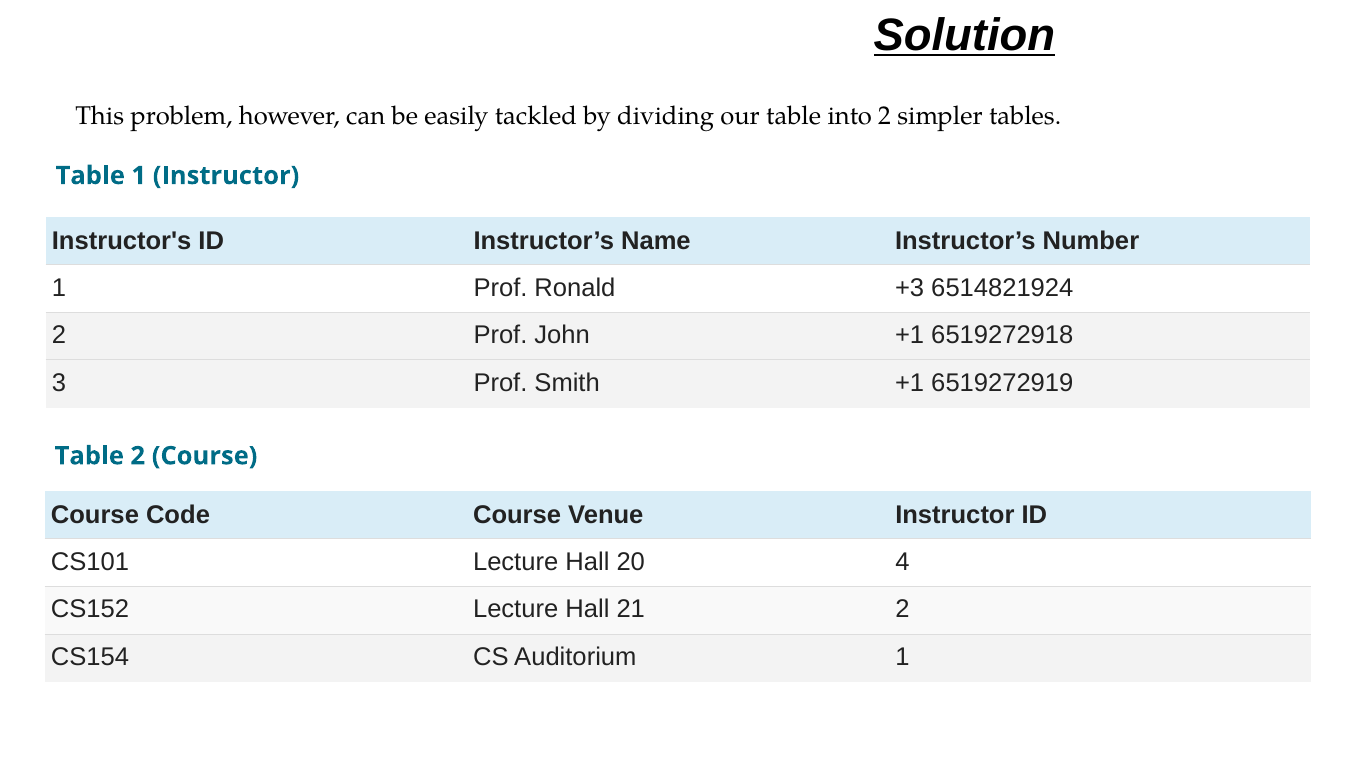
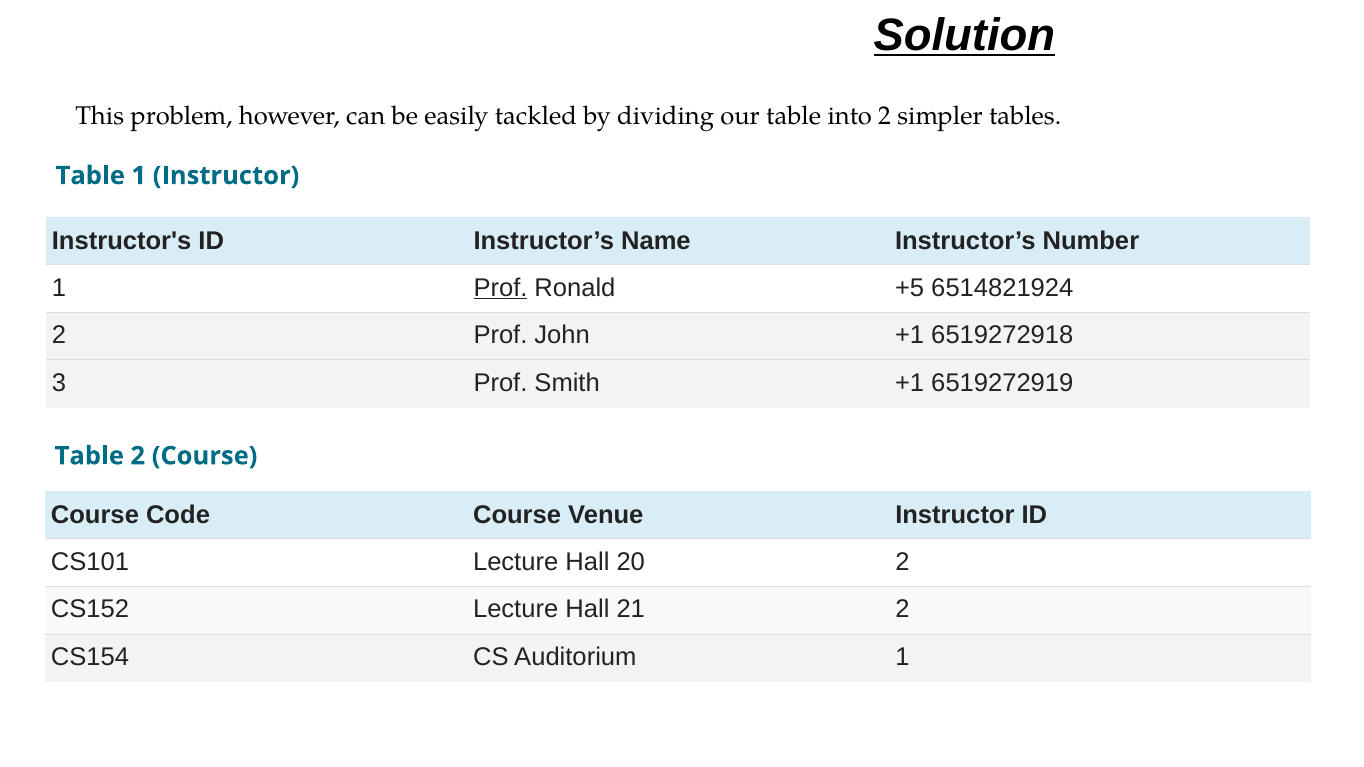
Prof underline: none -> present (500, 288)
+3: +3 -> +5 (910, 288)
20 4: 4 -> 2 (902, 562)
